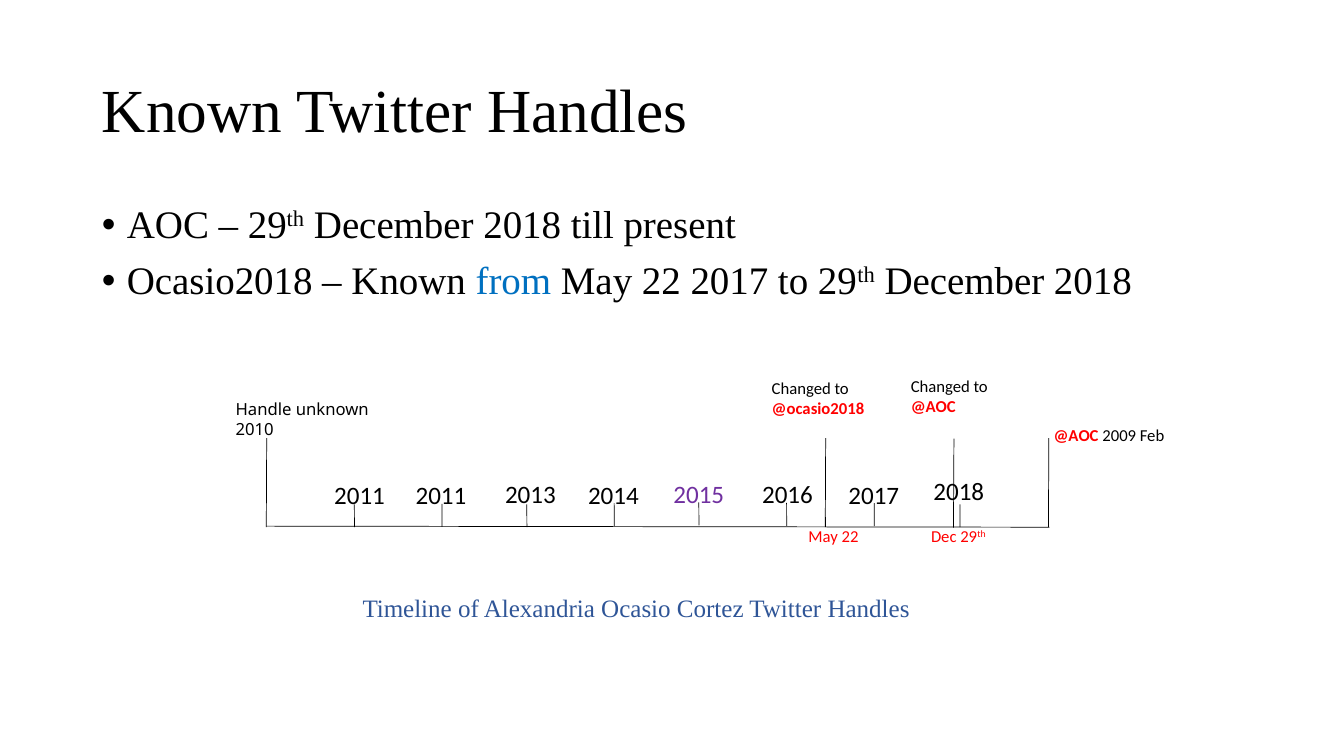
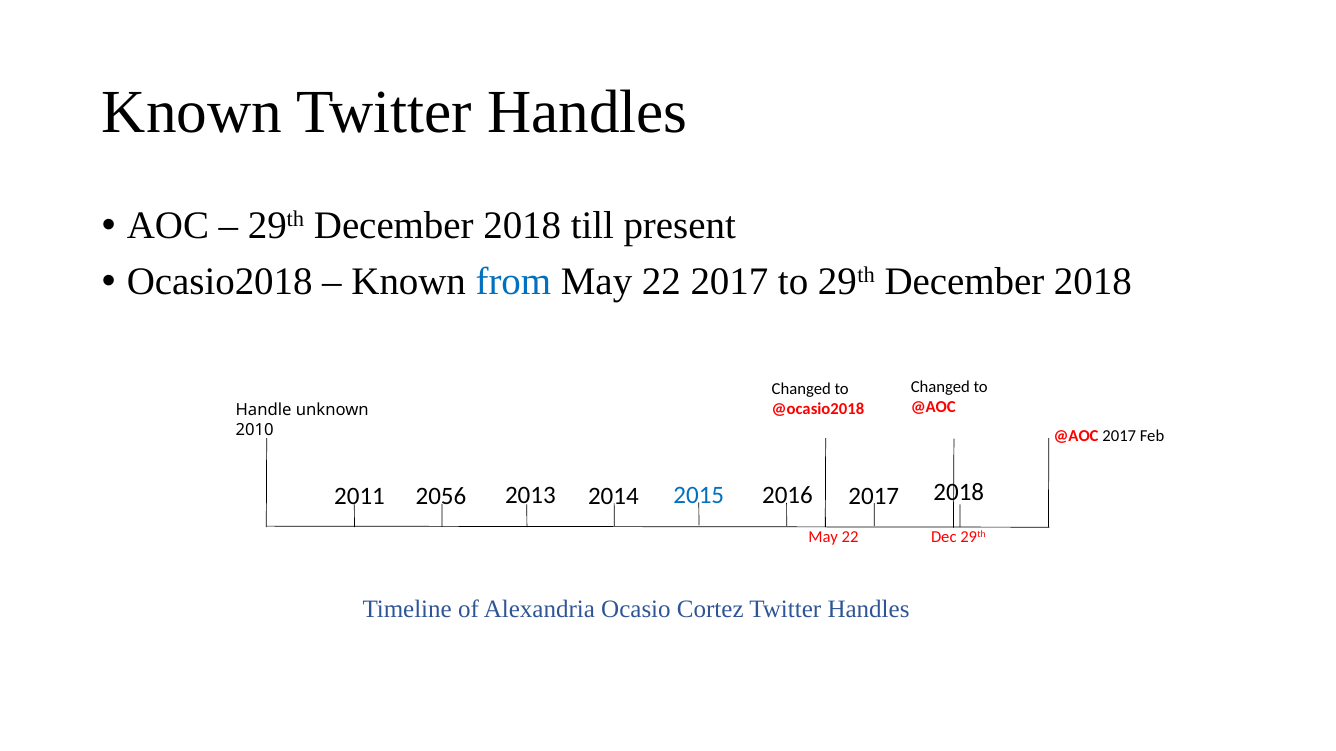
@AOC 2009: 2009 -> 2017 (1119, 436)
2011 2011: 2011 -> 2056 (441, 497)
2015 colour: purple -> blue (699, 495)
